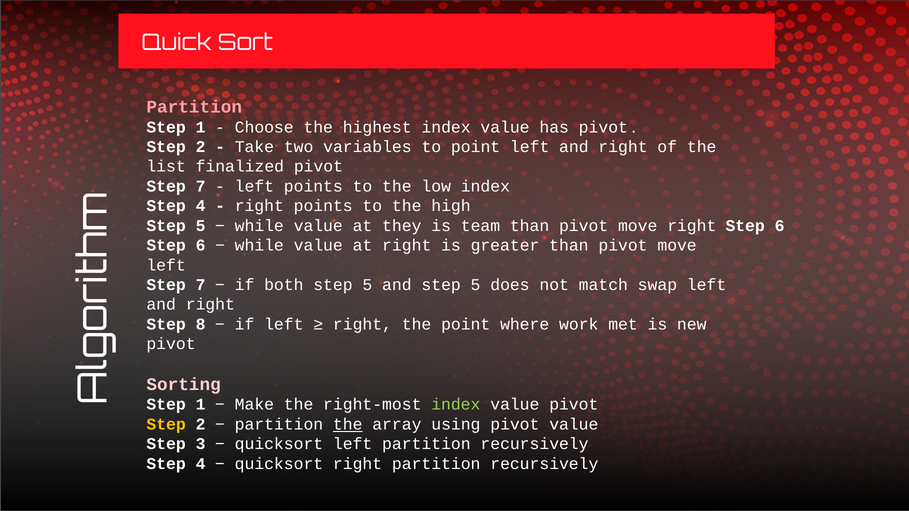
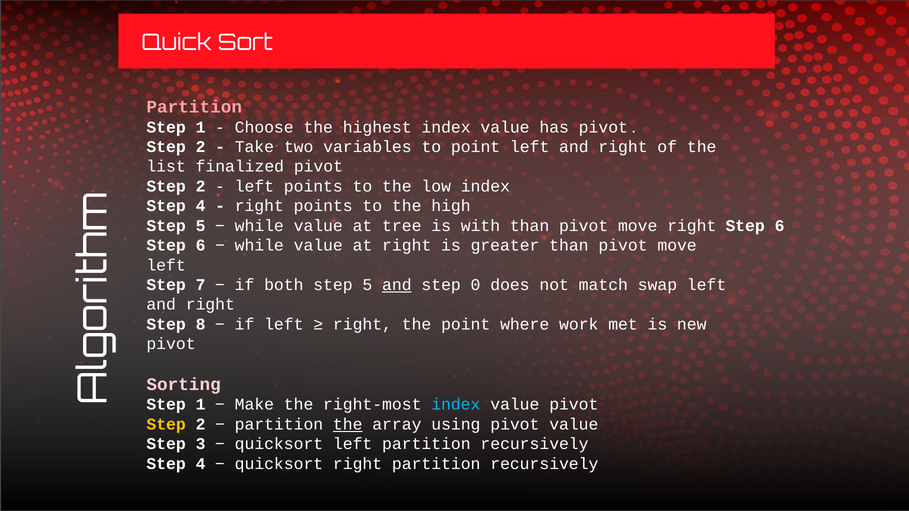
7: 7 -> 2 (201, 186)
they: they -> tree (402, 226)
team: team -> with (480, 226)
and underline: none -> present (397, 285)
5: 5 -> 0 (475, 285)
index colour: light green -> light blue (456, 405)
